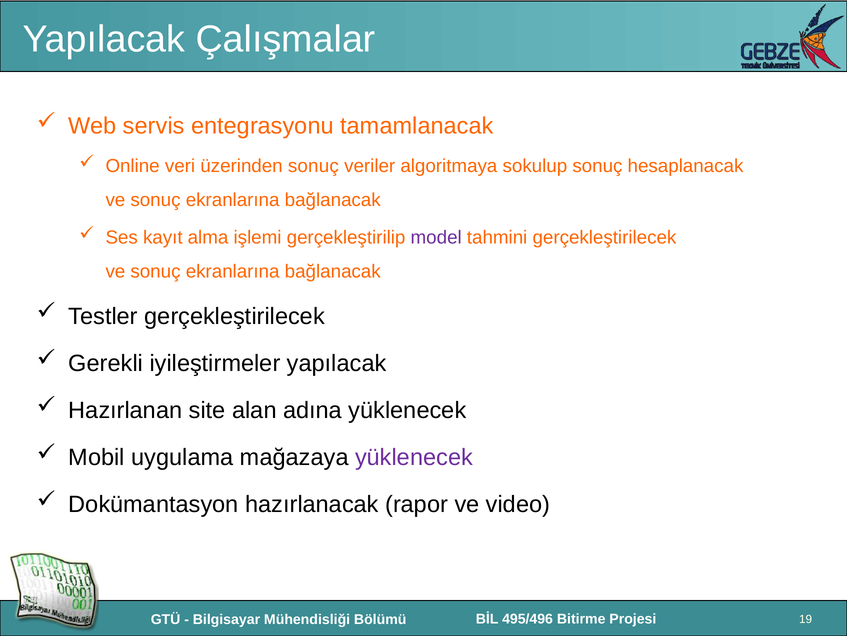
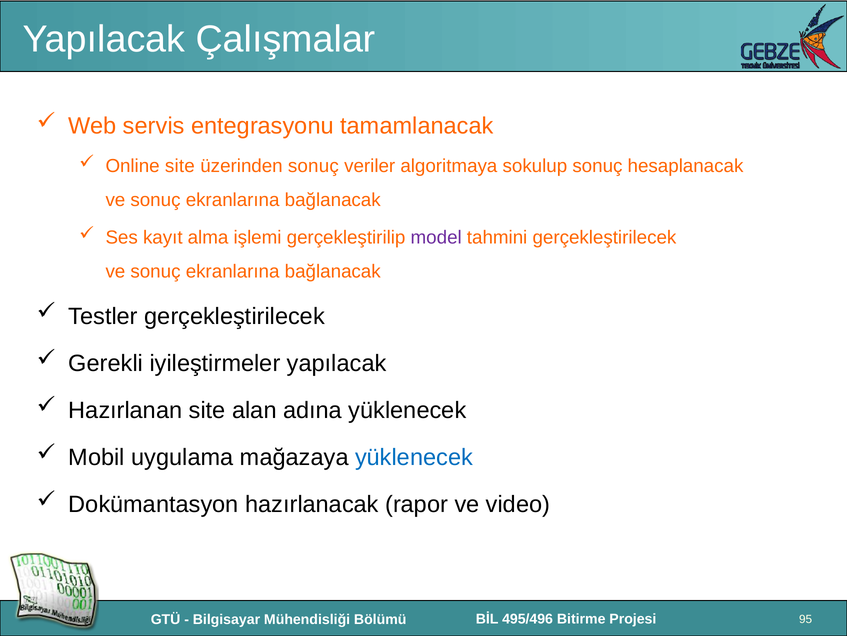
Online veri: veri -> site (180, 166)
yüklenecek colour: purple -> blue (414, 457)
19: 19 -> 95 (806, 618)
